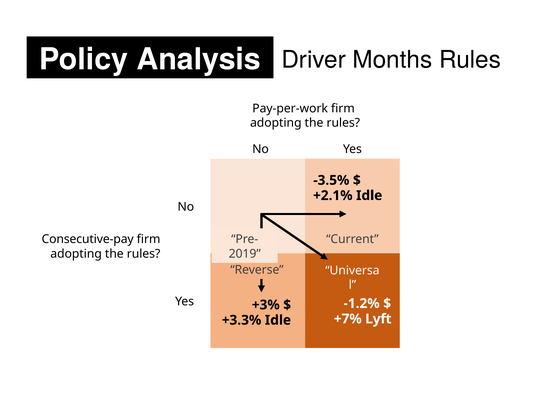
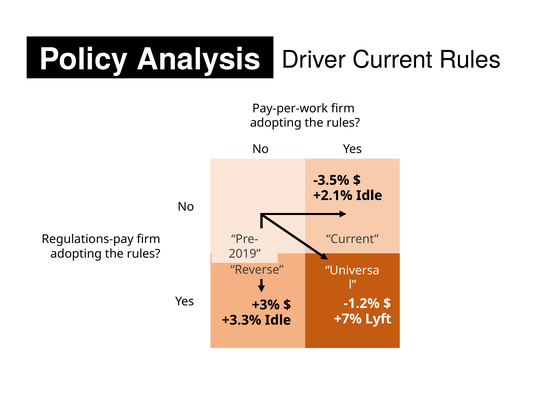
Driver Months: Months -> Current (392, 60)
Consecutive-pay: Consecutive-pay -> Regulations-pay (88, 239)
